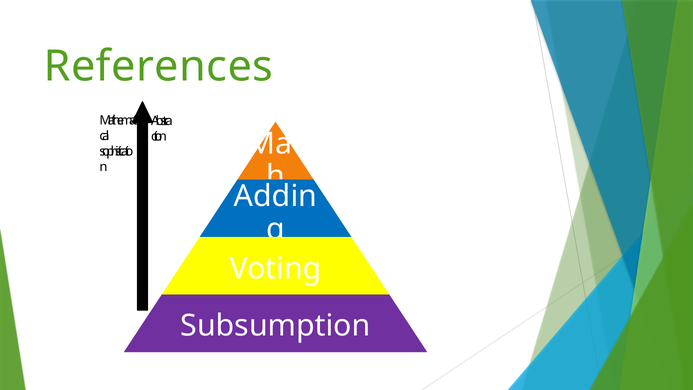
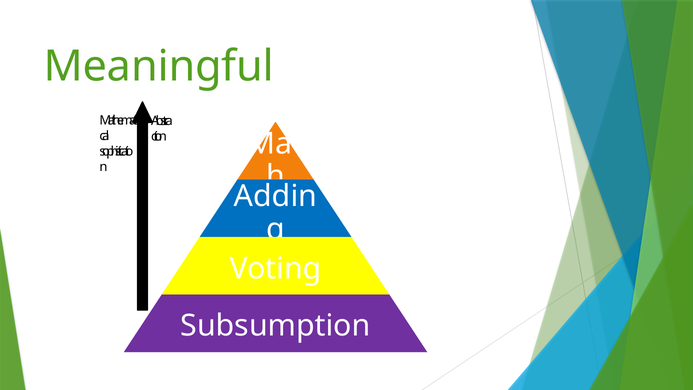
References: References -> Meaningful (159, 66)
